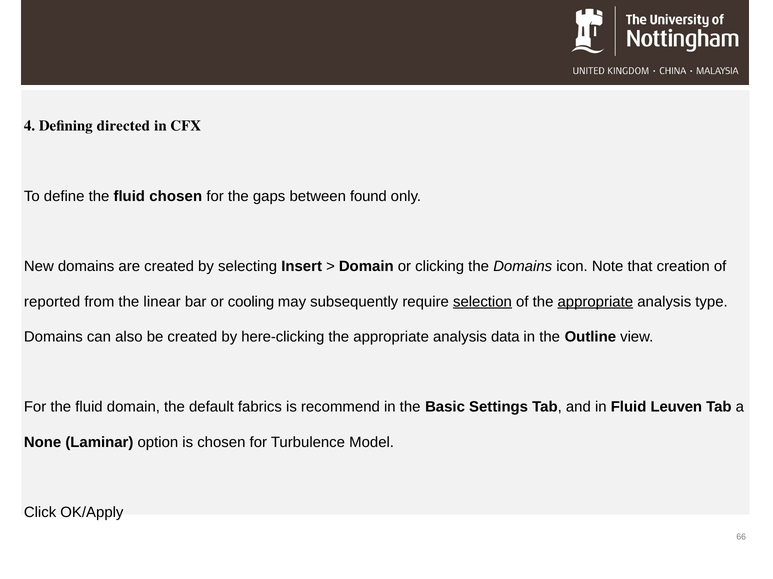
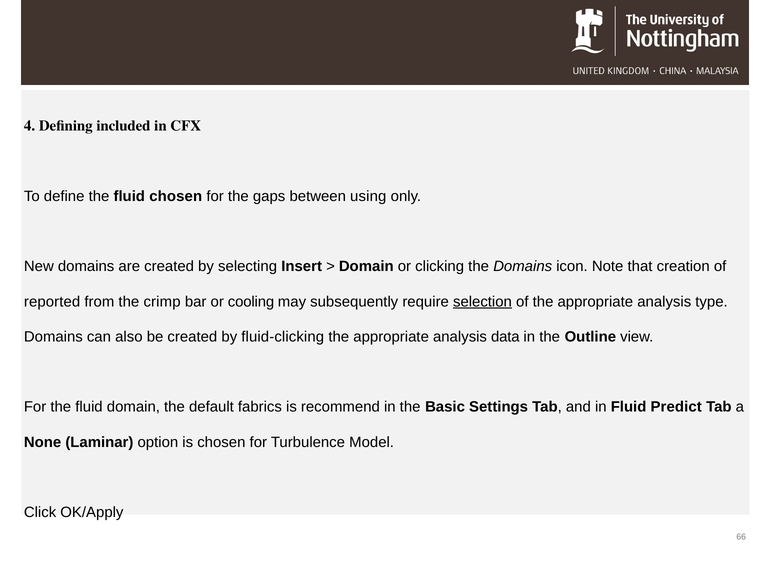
directed: directed -> included (123, 126)
found: found -> using (368, 196)
linear: linear -> crimp (162, 302)
appropriate underline: present -> none (595, 302)
here-clicking: here-clicking -> fluid-clicking (283, 337)
Leuven: Leuven -> Predict (676, 408)
